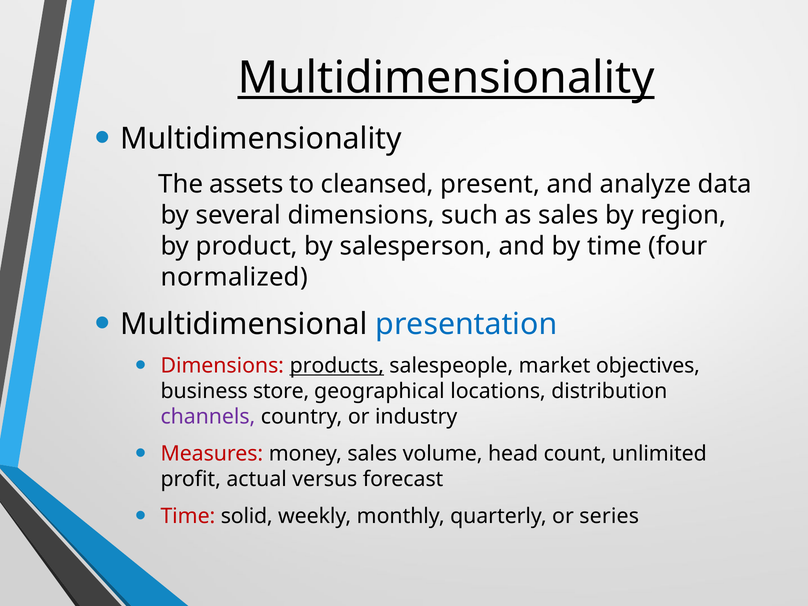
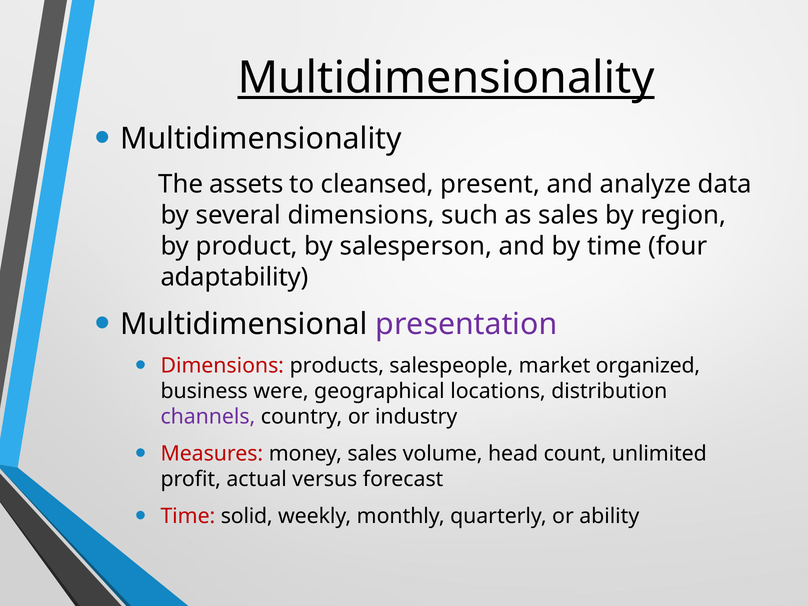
normalized: normalized -> adaptability (235, 277)
presentation colour: blue -> purple (466, 324)
products underline: present -> none (337, 366)
objectives: objectives -> organized (648, 366)
store: store -> were (281, 391)
series: series -> ability (609, 516)
